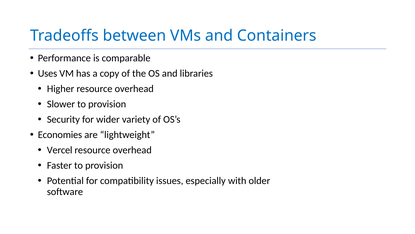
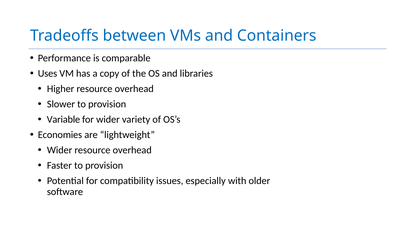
Security: Security -> Variable (63, 119)
Vercel: Vercel -> Wider (60, 150)
